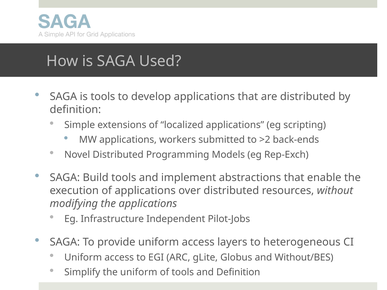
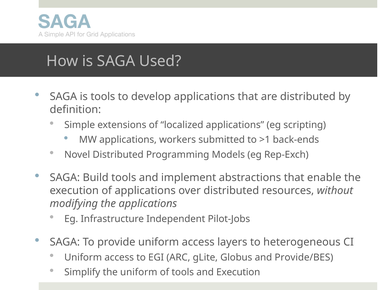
>2: >2 -> >1 (265, 140)
Without/BES: Without/BES -> Provide/BES (304, 258)
and Definition: Definition -> Execution (238, 272)
